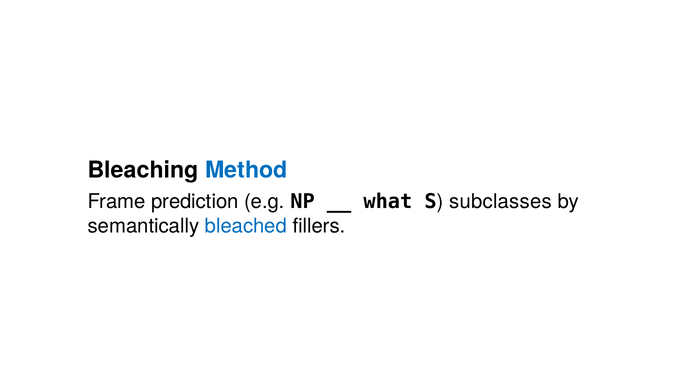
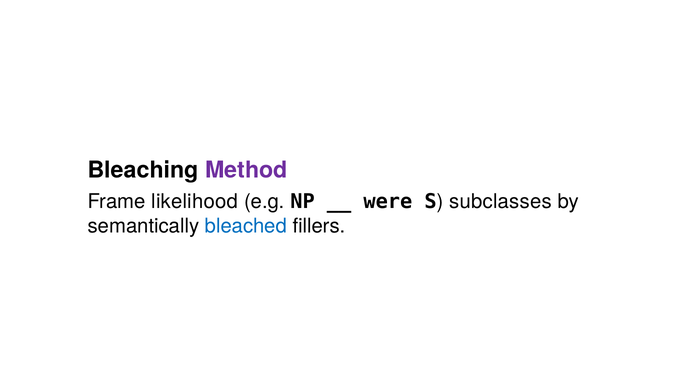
Method colour: blue -> purple (246, 170)
prediction: prediction -> likelihood (195, 201)
what: what -> were (388, 201)
